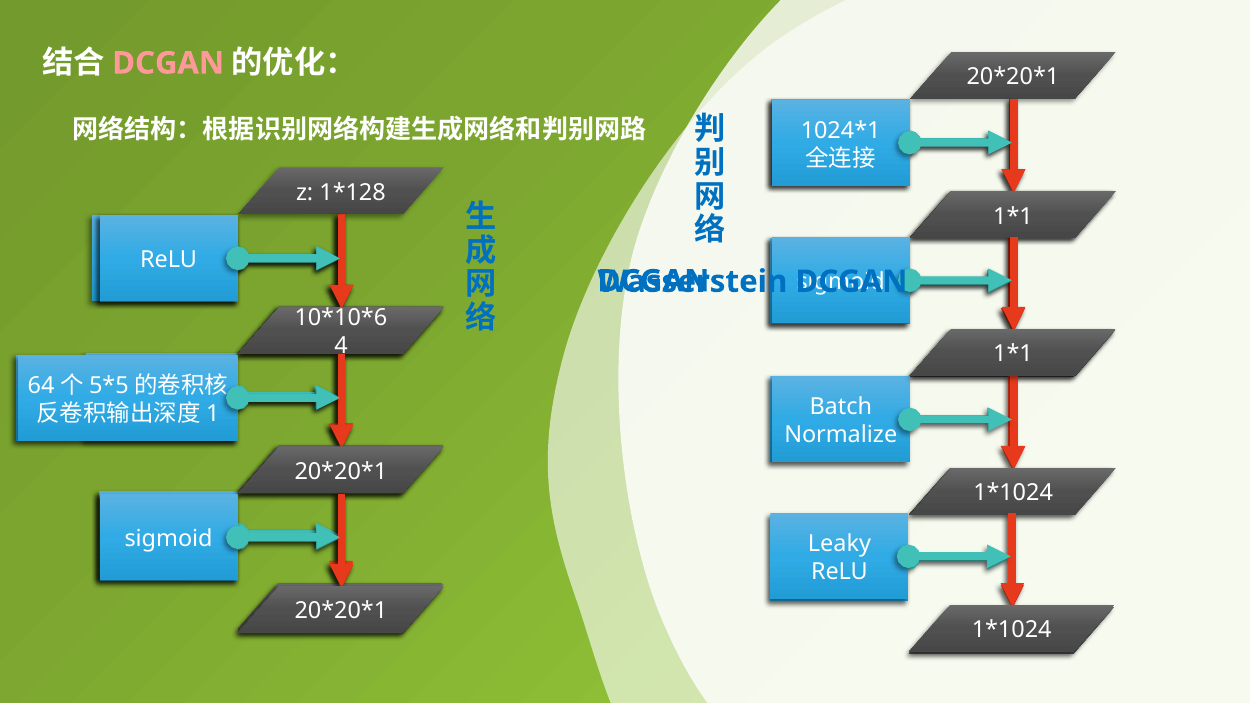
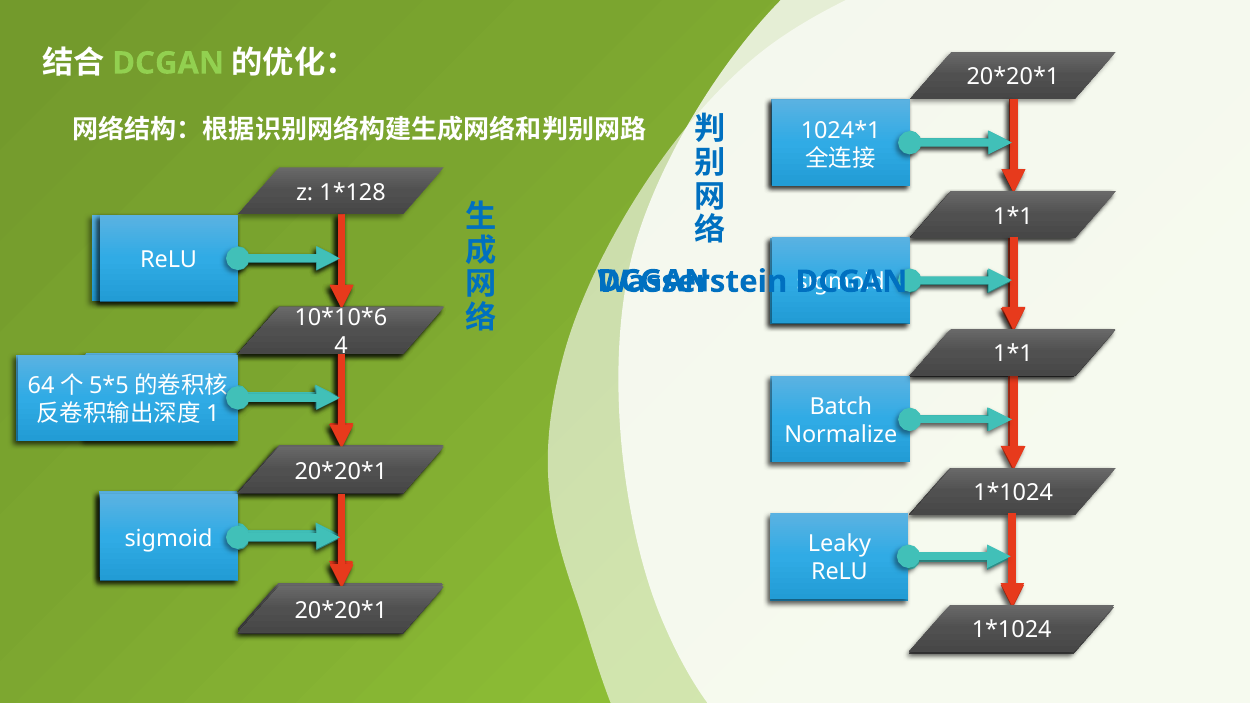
DCGAN colour: pink -> light green (168, 63)
